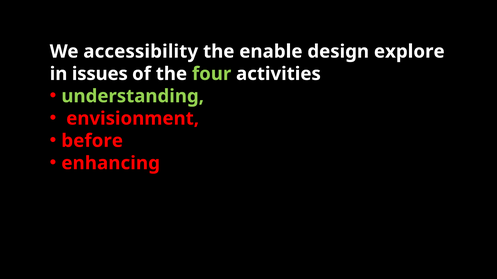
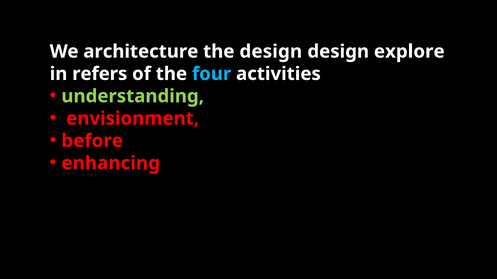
accessibility: accessibility -> architecture (141, 52)
the enable: enable -> design (271, 52)
issues: issues -> refers (100, 74)
four colour: light green -> light blue (212, 74)
